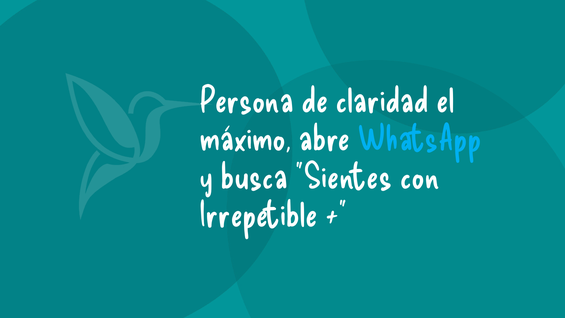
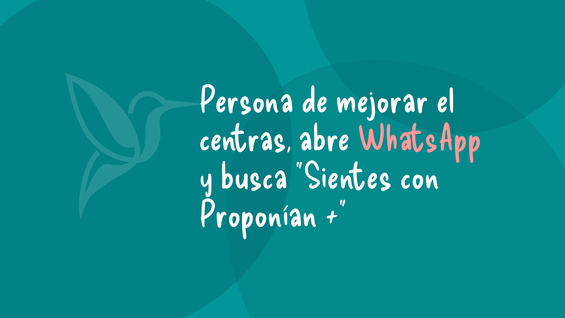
claridad: claridad -> mejorar (382, 101)
máximo: máximo -> centras (245, 139)
WhatsApp colour: light blue -> pink (420, 139)
Irrepetible: Irrepetible -> Proponían (259, 215)
